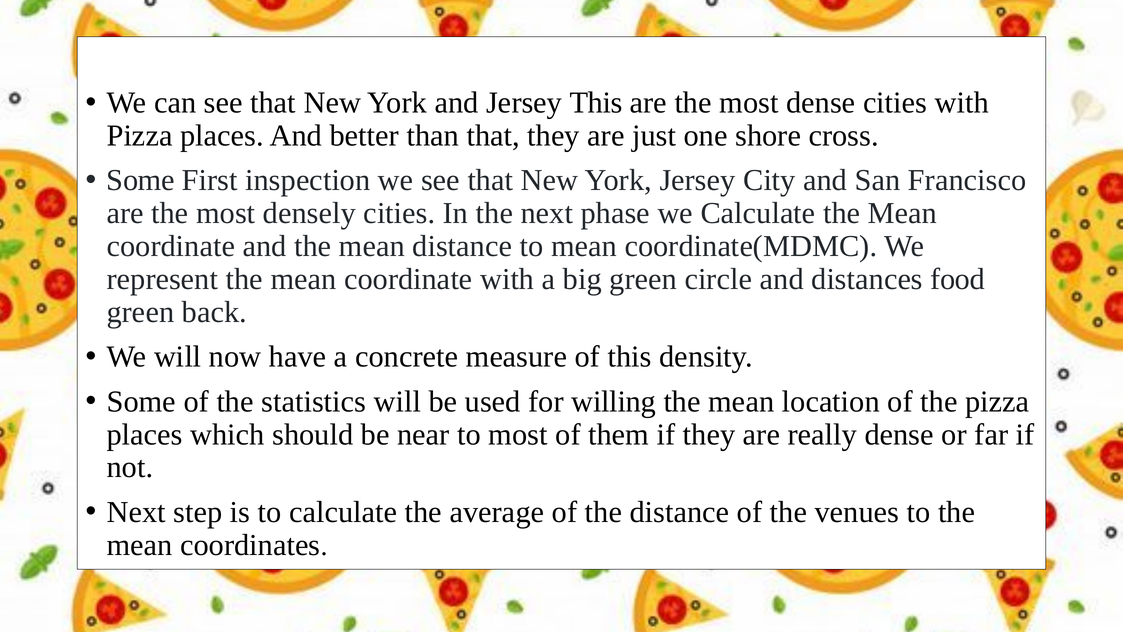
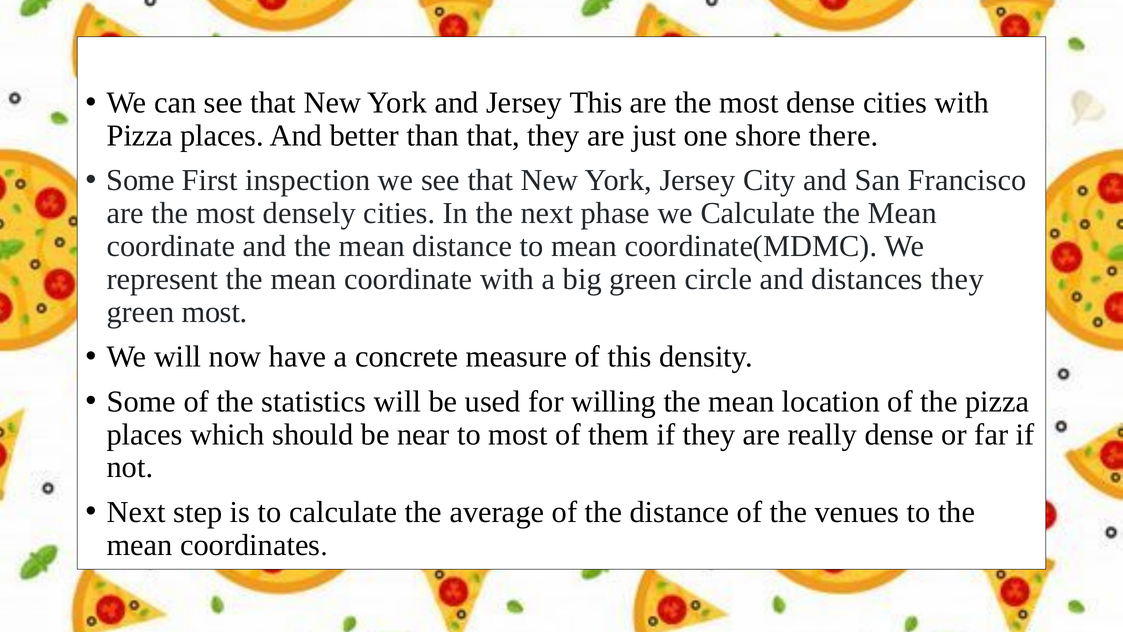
cross: cross -> there (844, 136)
distances food: food -> they (957, 279)
green back: back -> most (214, 312)
